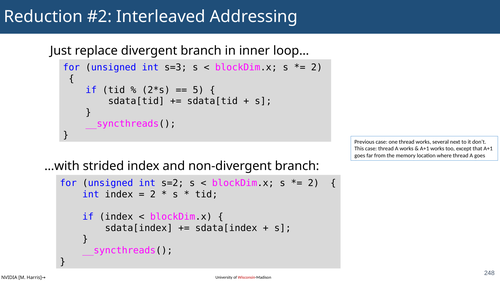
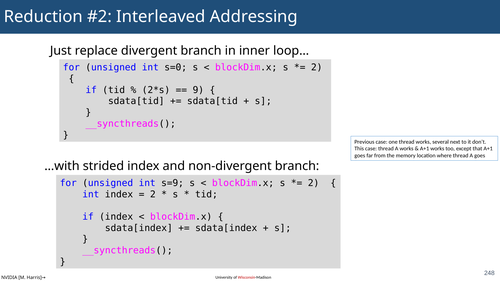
s=3: s=3 -> s=0 (176, 68)
5: 5 -> 9 (198, 90)
s=2: s=2 -> s=9 (173, 183)
